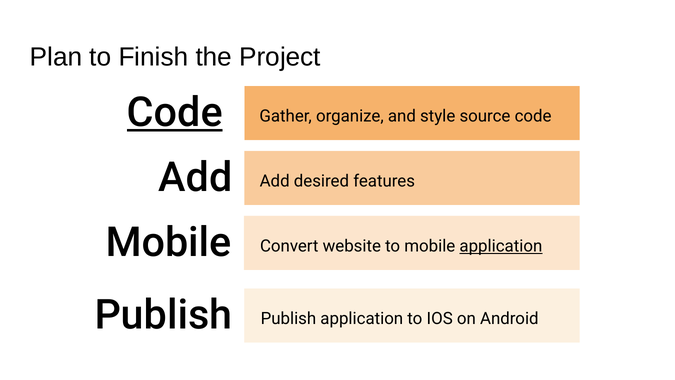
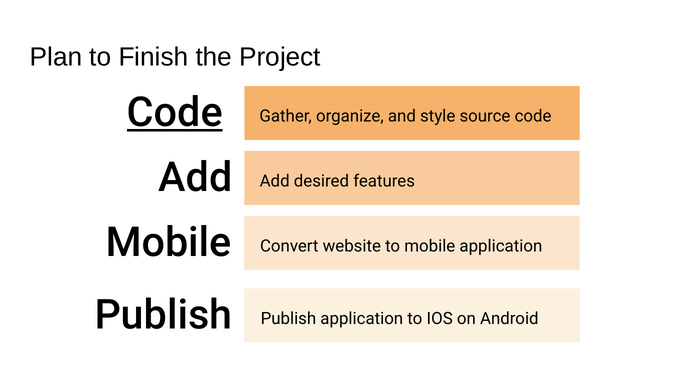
application underline: present -> none (501, 246)
